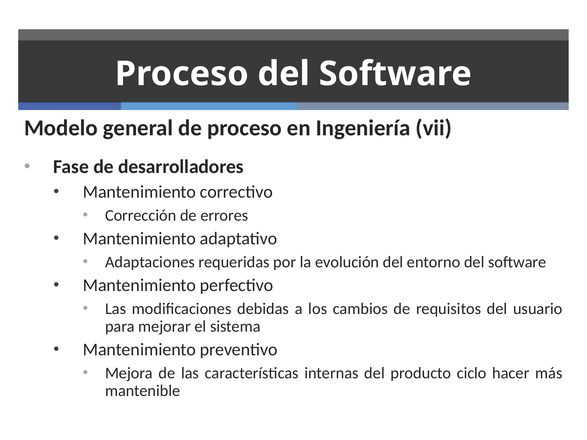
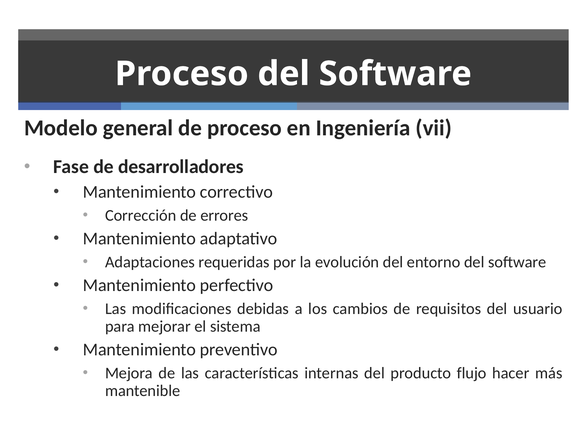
ciclo: ciclo -> flujo (472, 373)
